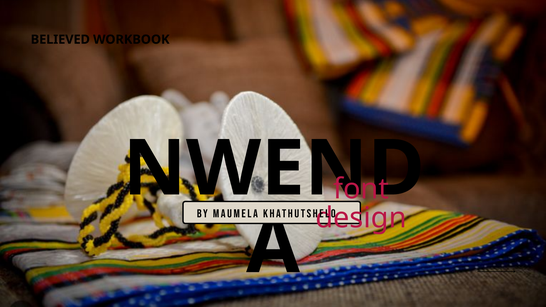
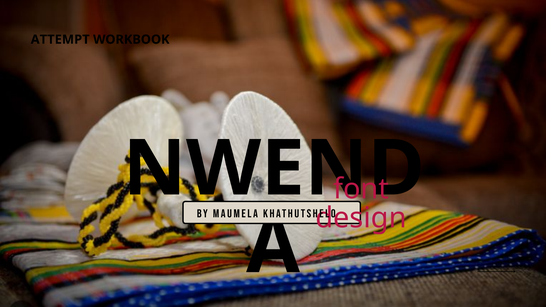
BELIEVED: BELIEVED -> ATTEMPT (60, 40)
